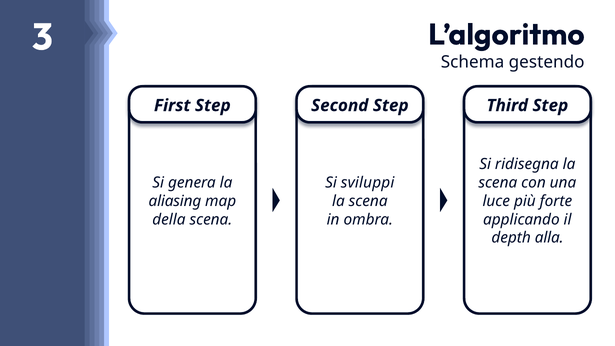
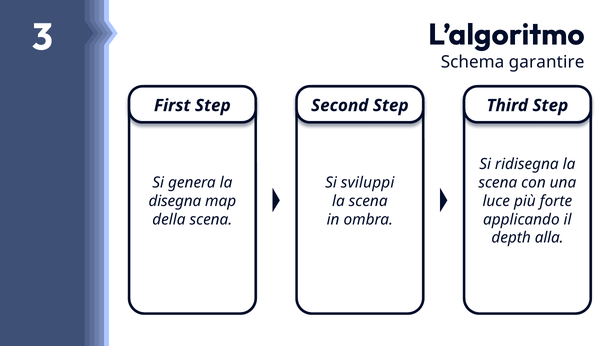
gestendo: gestendo -> garantire (547, 62)
aliasing: aliasing -> disegna (175, 201)
